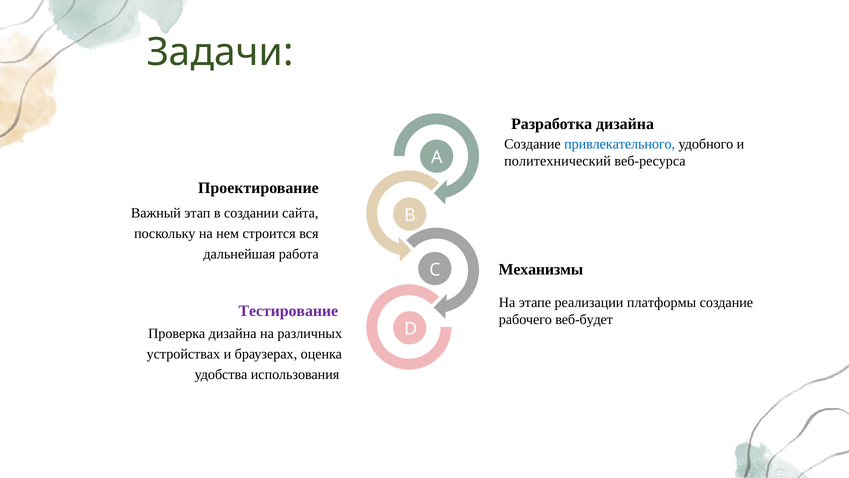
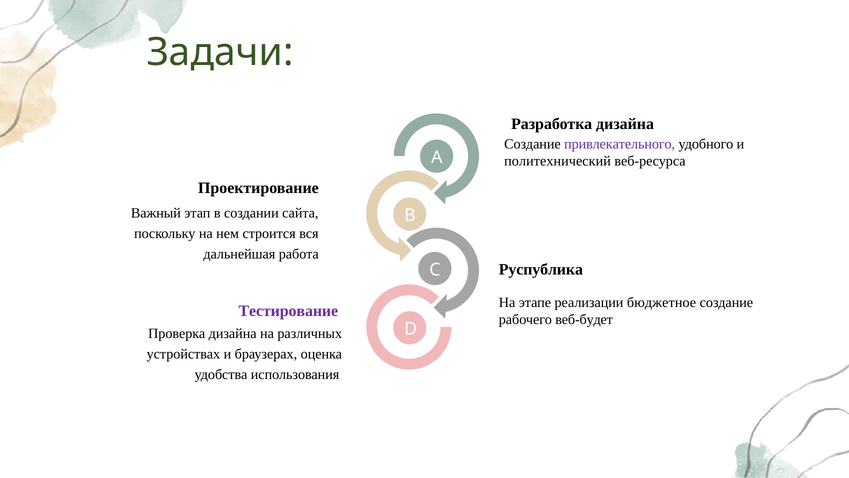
привлекательного colour: blue -> purple (620, 144)
Механизмы: Механизмы -> Руспублика (541, 269)
платформы: платформы -> бюджетное (661, 302)
